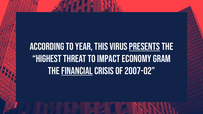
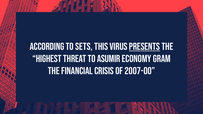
YEAR: YEAR -> SETS (84, 47)
IMPACT: IMPACT -> ASUMIR (109, 59)
FINANCIAL underline: present -> none (77, 71)
2007-02: 2007-02 -> 2007-00 (140, 71)
